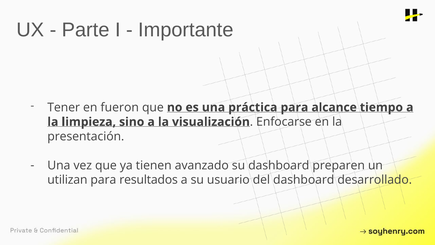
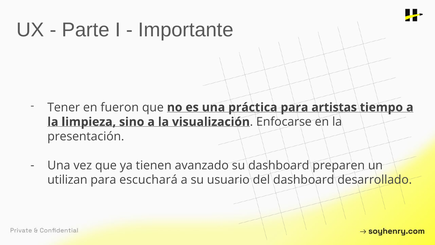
alcance: alcance -> artistas (334, 107)
resultados: resultados -> escuchará (148, 180)
